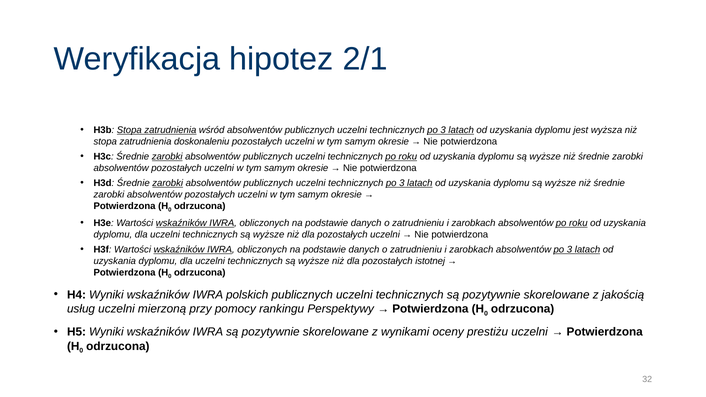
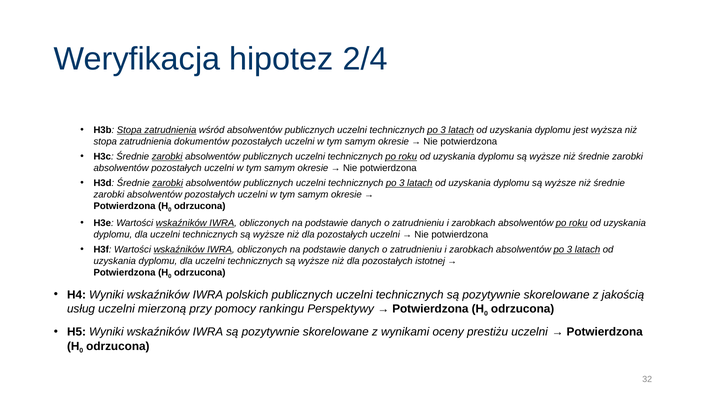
2/1: 2/1 -> 2/4 (365, 59)
doskonaleniu: doskonaleniu -> dokumentów (202, 141)
